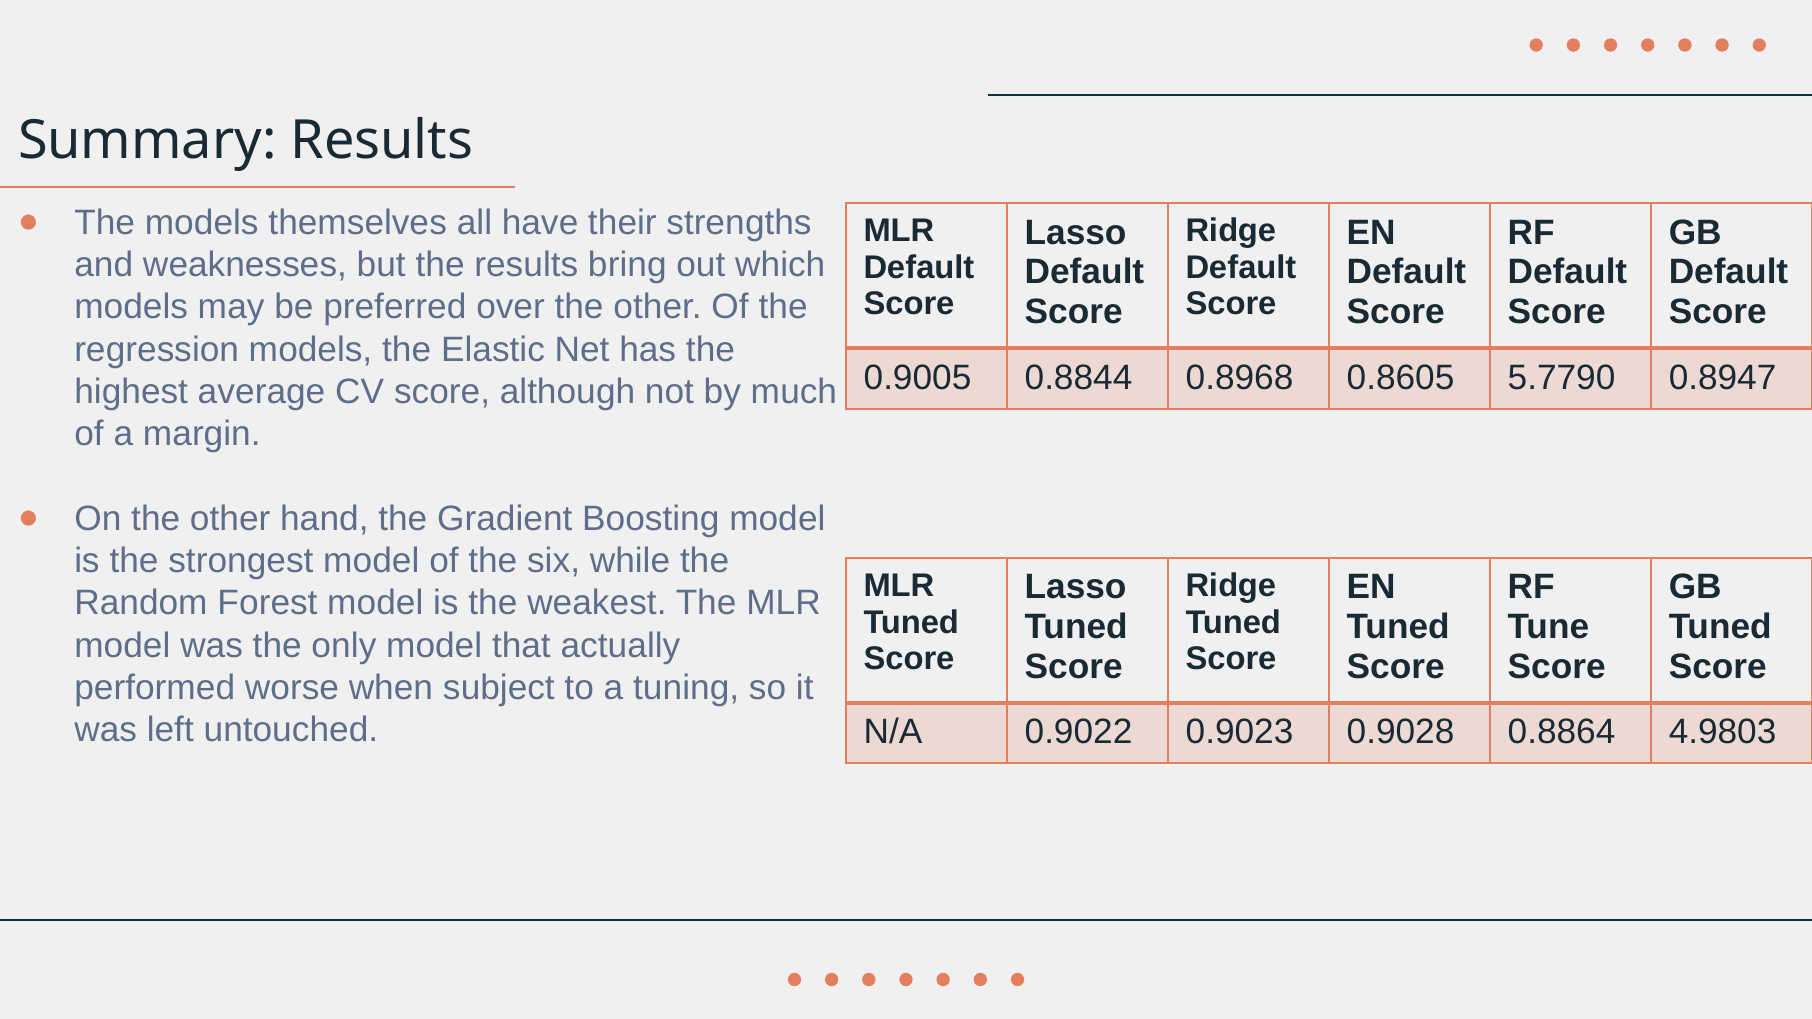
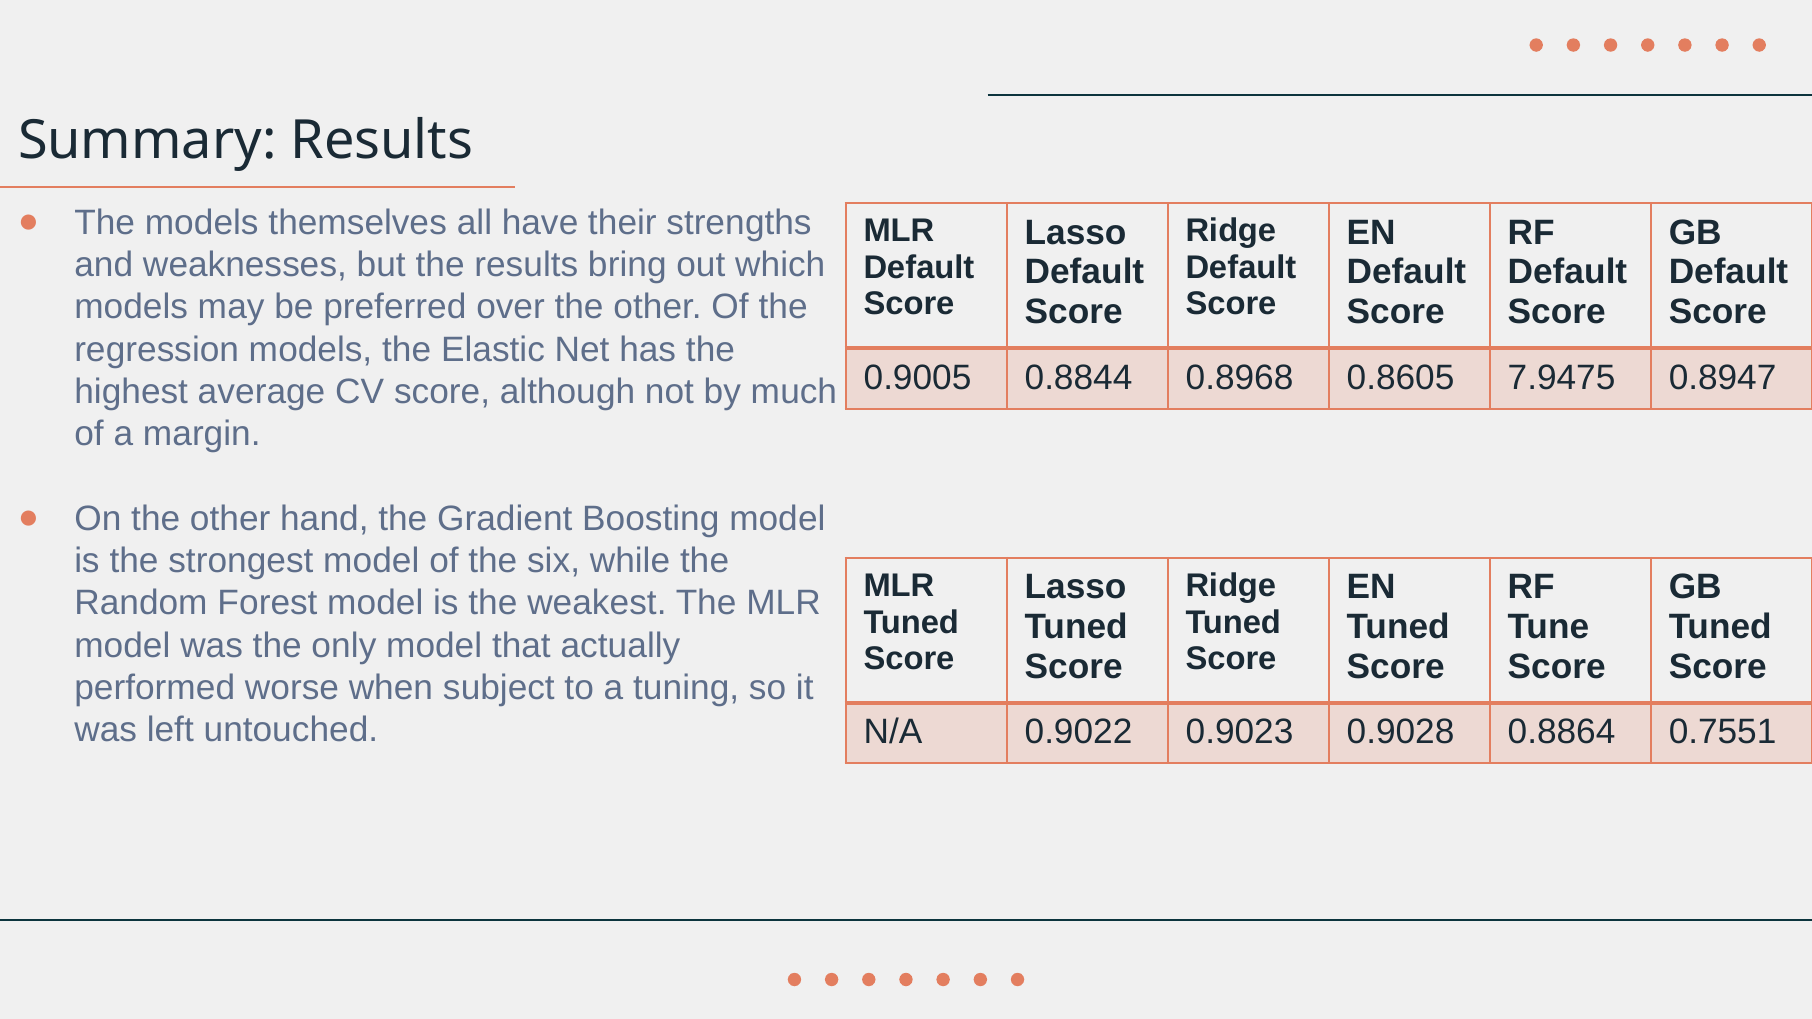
5.7790: 5.7790 -> 7.9475 (1562, 378)
4.9803: 4.9803 -> 0.7551 (1723, 733)
